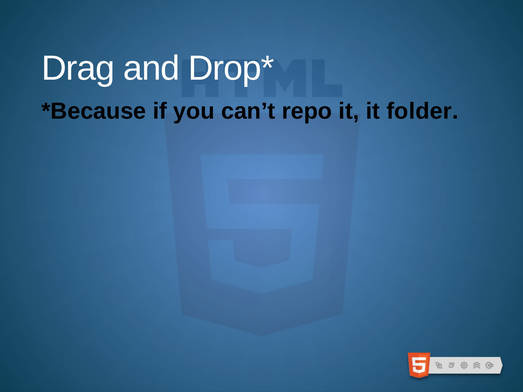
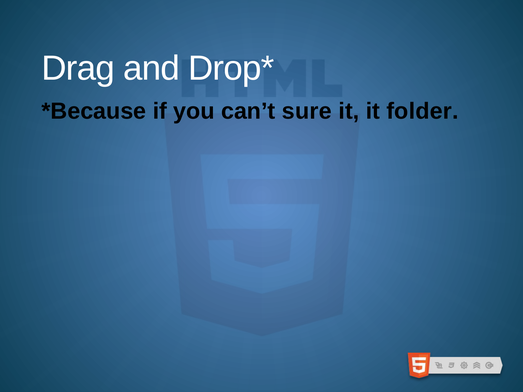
repo: repo -> sure (307, 111)
